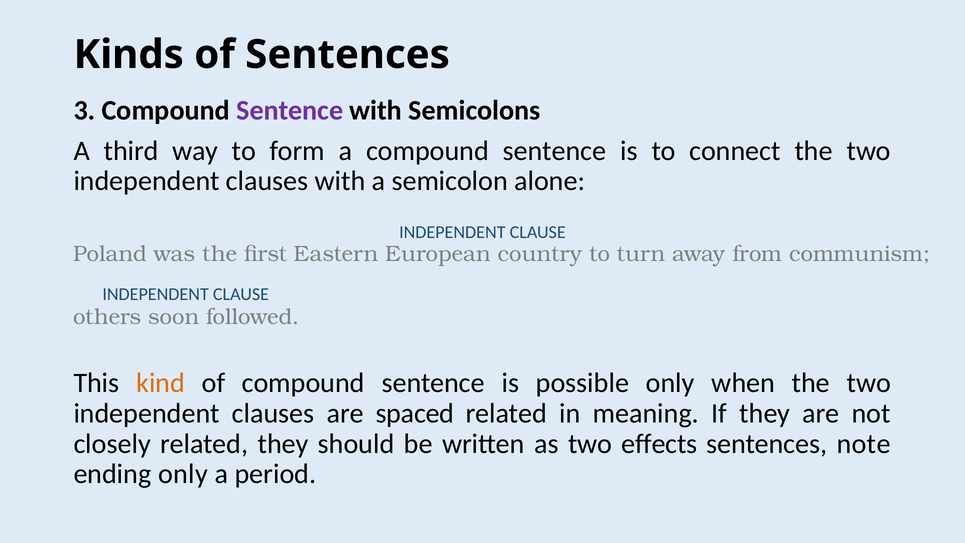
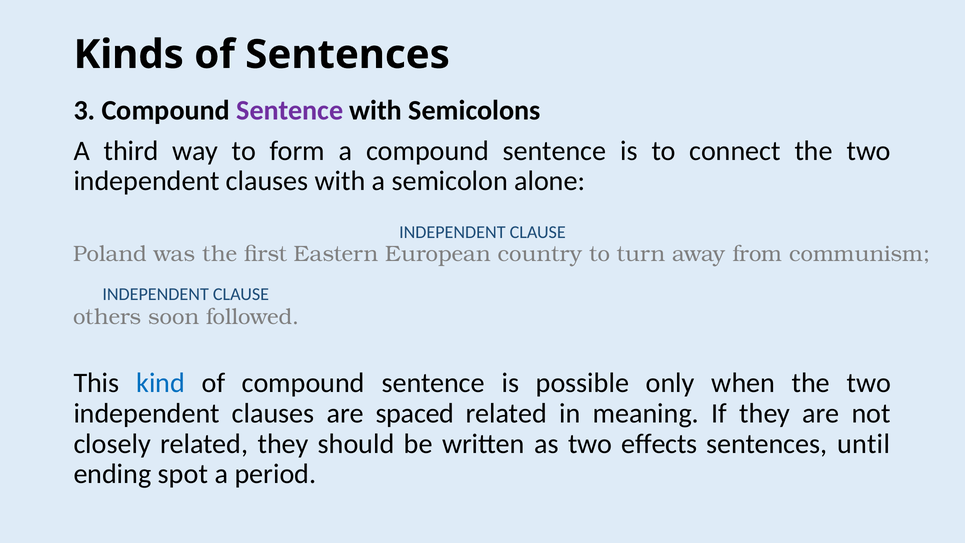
kind colour: orange -> blue (161, 383)
note: note -> until (864, 444)
ending only: only -> spot (183, 474)
